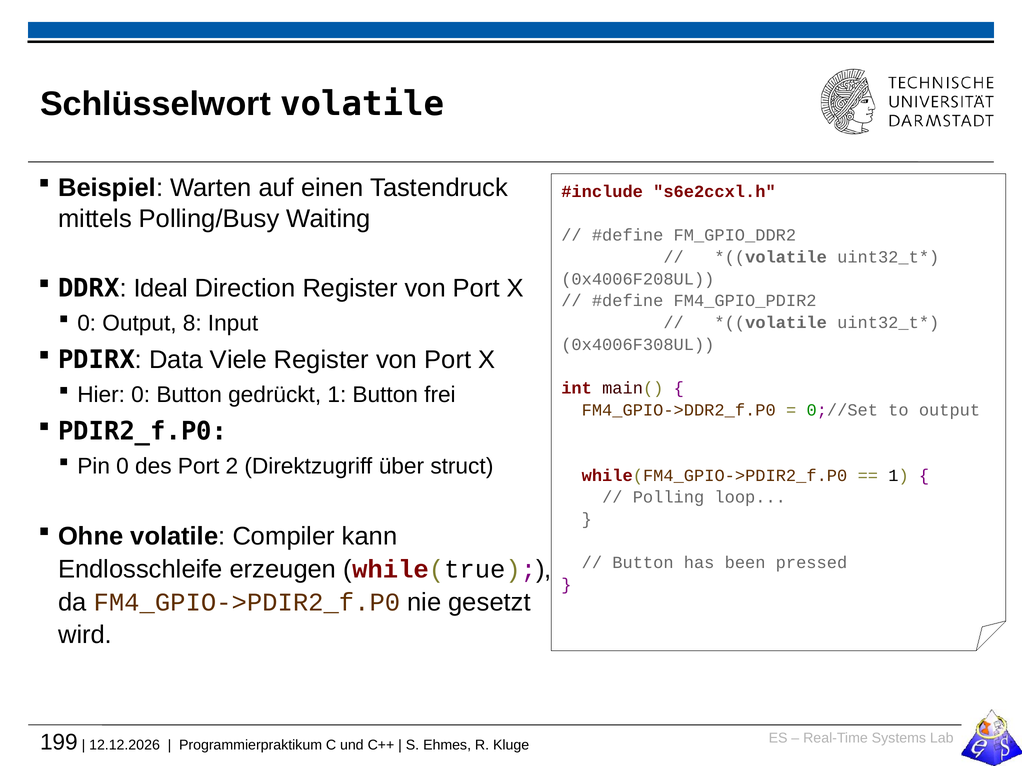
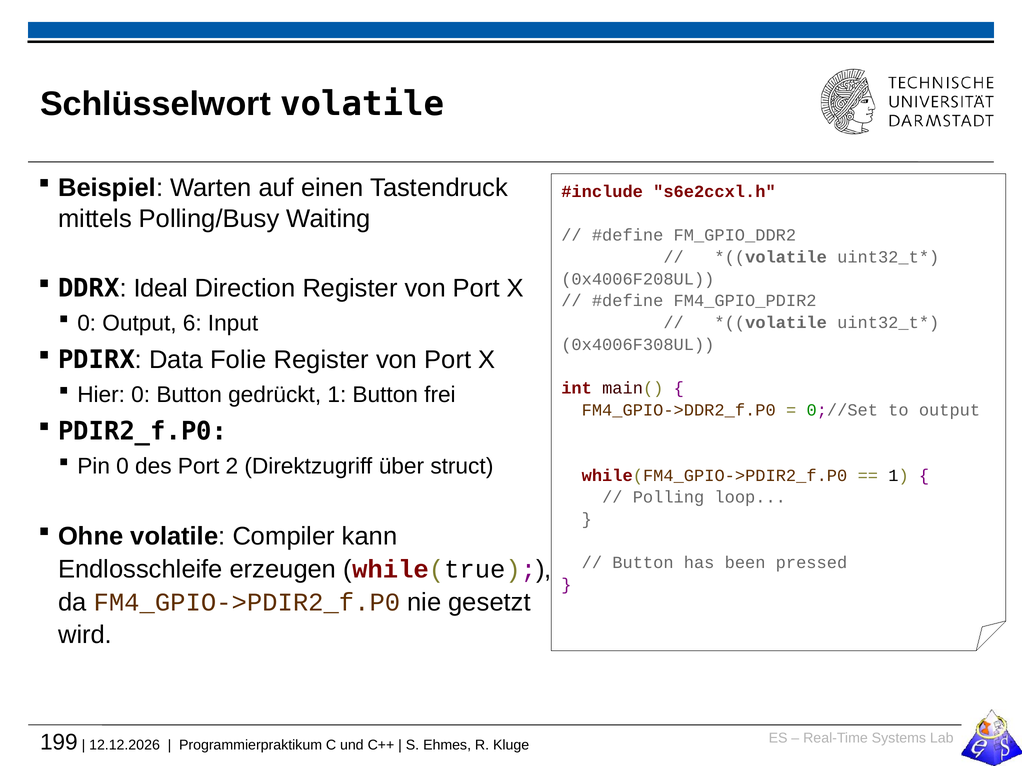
8: 8 -> 6 (192, 324)
Viele: Viele -> Folie (238, 360)
